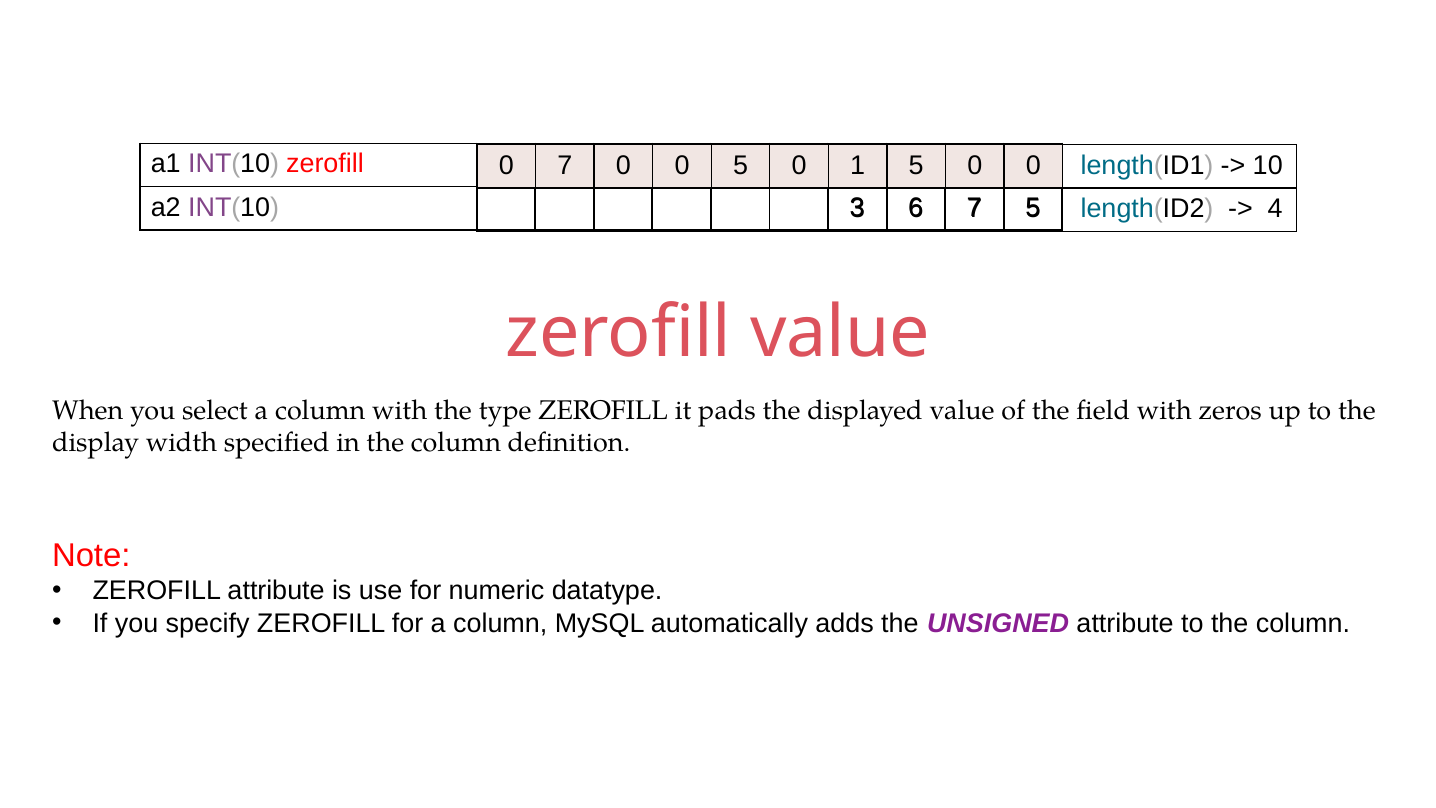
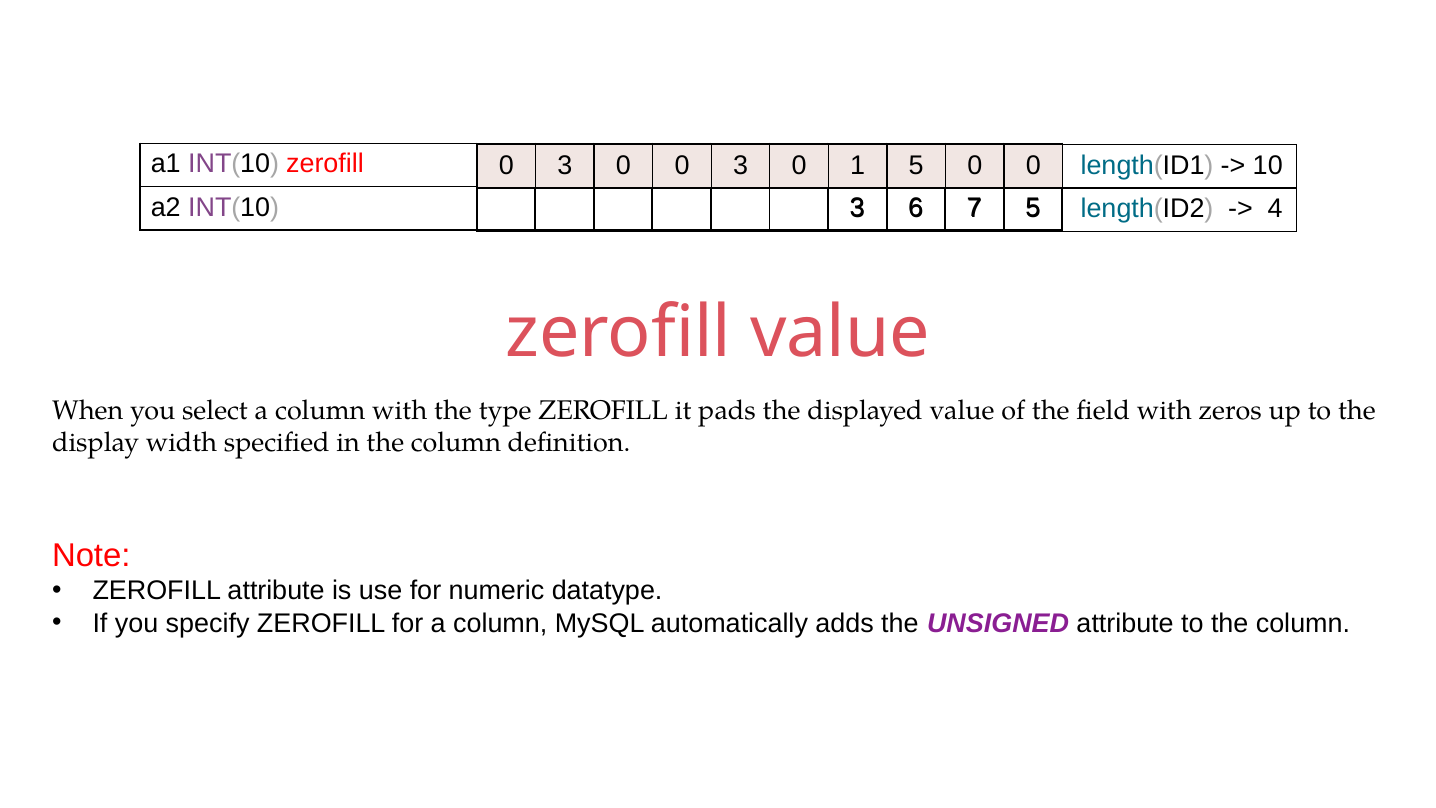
7: 7 -> 3 (565, 165)
0 0 5: 5 -> 3 (741, 165)
